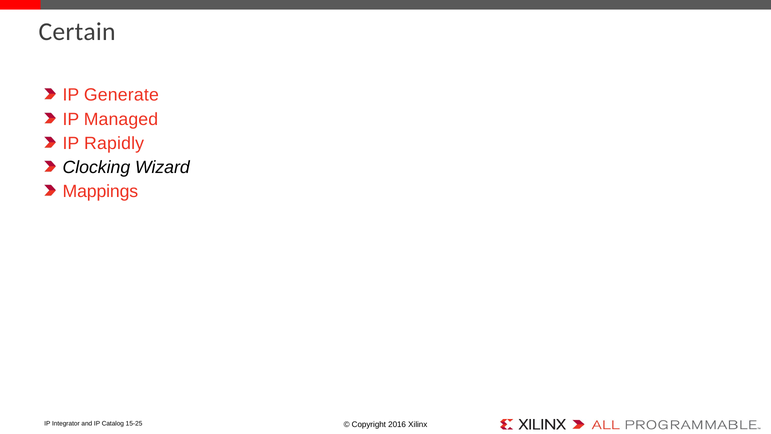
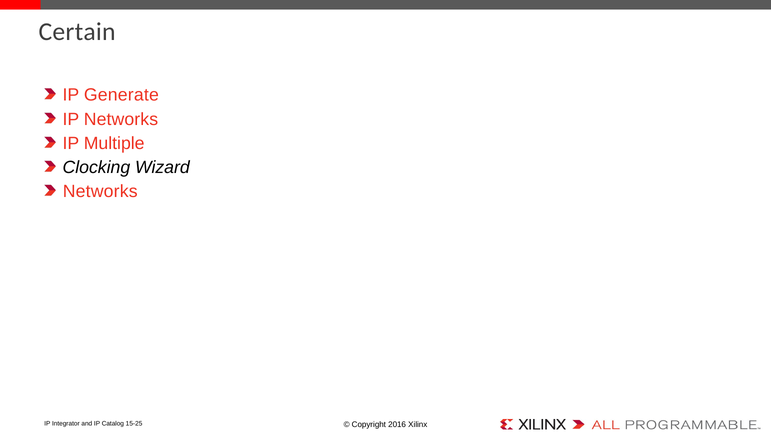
IP Managed: Managed -> Networks (121, 119)
Rapidly: Rapidly -> Multiple (114, 143)
Mappings: Mappings -> Networks (100, 191)
